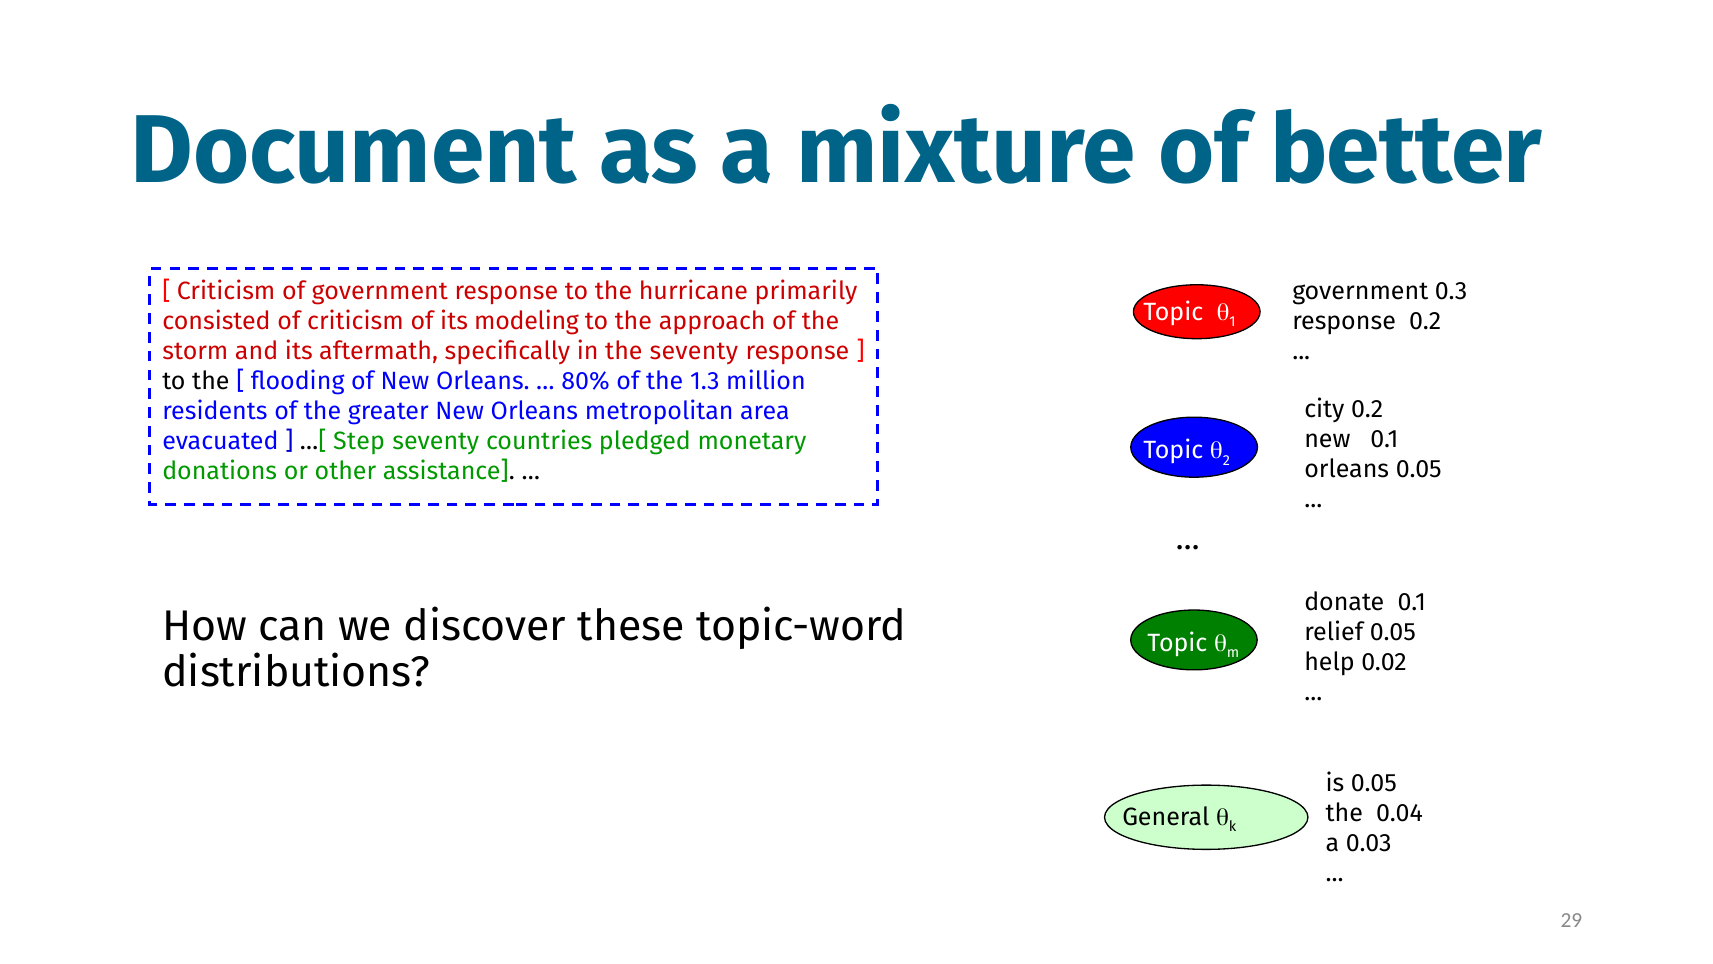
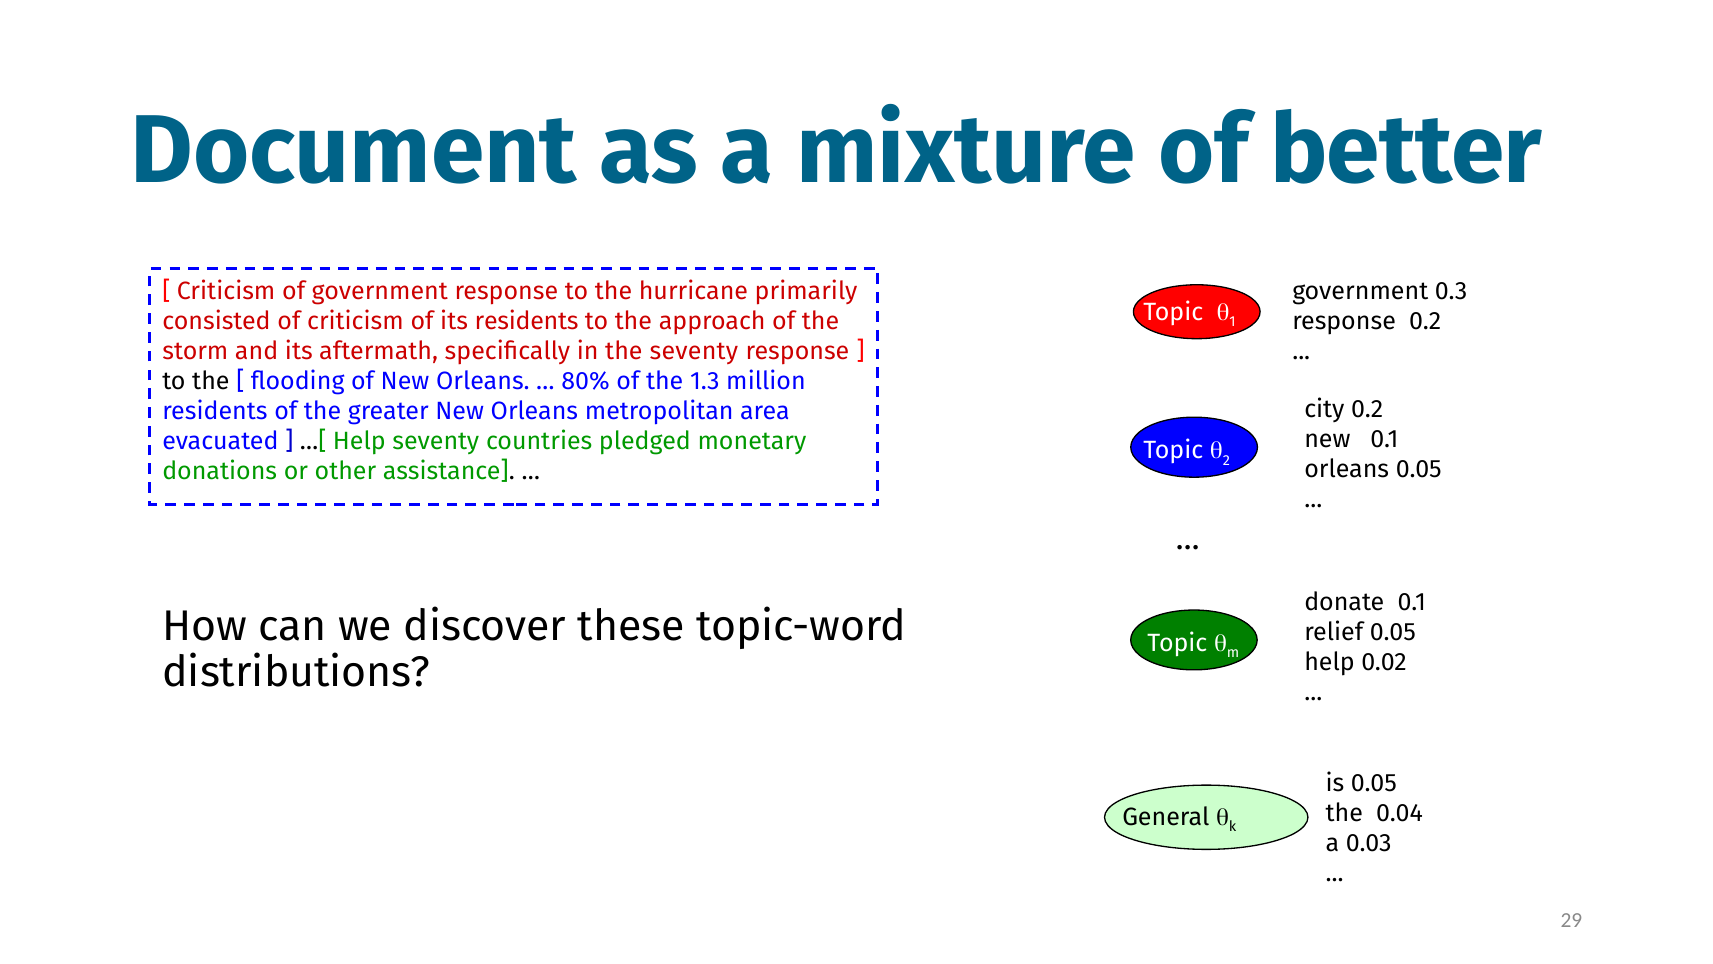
its modeling: modeling -> residents (527, 322)
Step: Step -> Help (359, 442)
